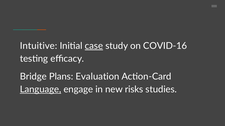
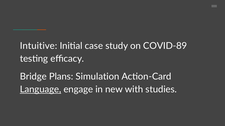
case underline: present -> none (94, 46)
COVID-16: COVID-16 -> COVID-89 (165, 46)
Evaluation: Evaluation -> Simulation (98, 77)
risks: risks -> with (134, 90)
